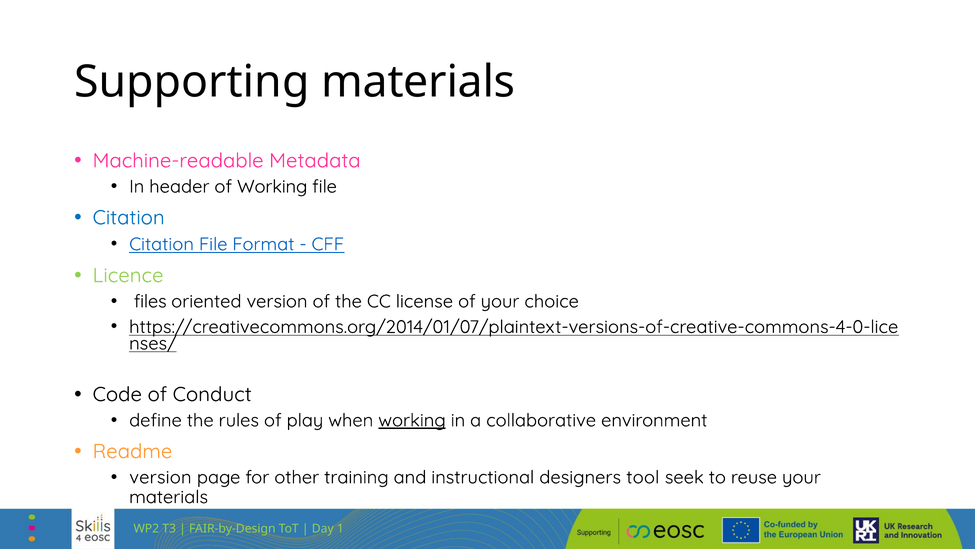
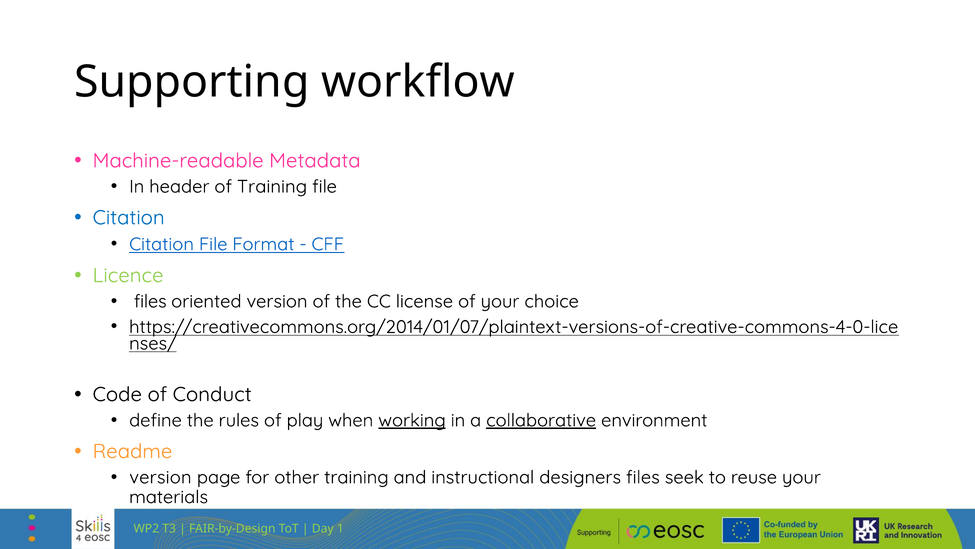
Supporting materials: materials -> workflow (418, 82)
of Working: Working -> Training (272, 186)
collaborative underline: none -> present (541, 420)
designers tool: tool -> files (643, 477)
